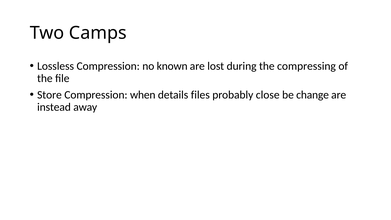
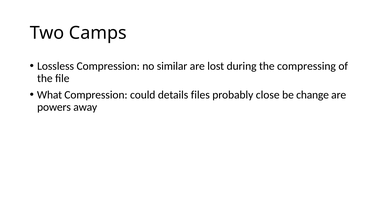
known: known -> similar (172, 66)
Store: Store -> What (50, 95)
when: when -> could (143, 95)
instead: instead -> powers (54, 107)
